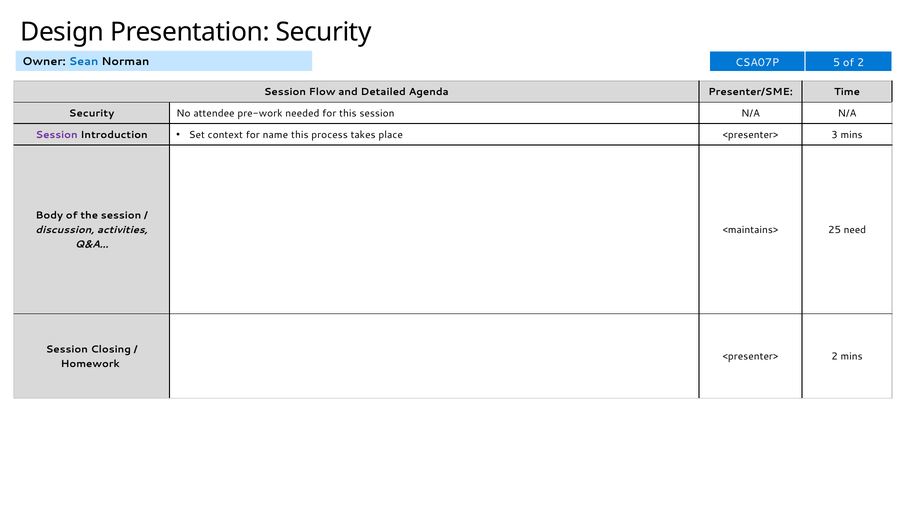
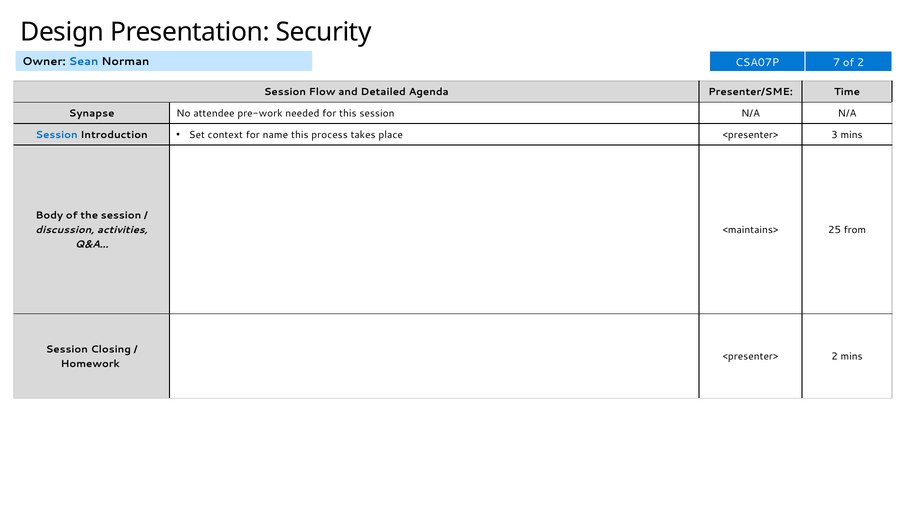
5: 5 -> 7 (837, 63)
Security: Security -> Synapse (92, 114)
Session colour: purple -> blue (57, 135)
need: need -> from (855, 230)
